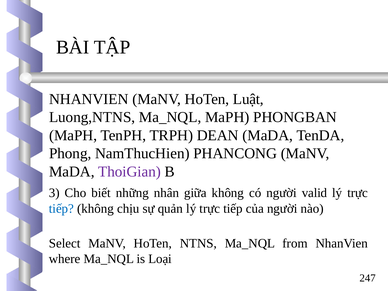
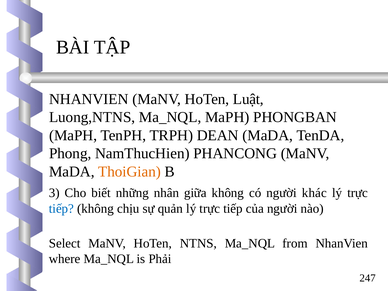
ThoiGian colour: purple -> orange (129, 172)
valid: valid -> khác (314, 193)
Loại: Loại -> Phải (160, 259)
